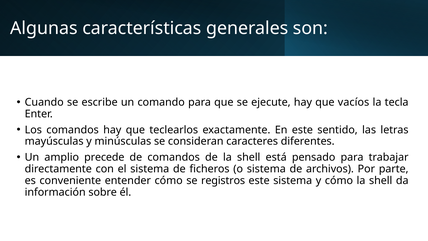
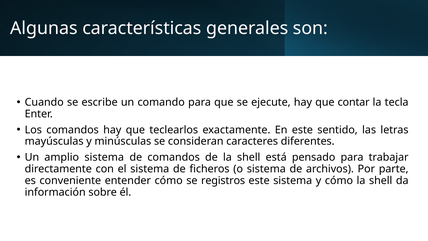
vacíos: vacíos -> contar (354, 102)
amplio precede: precede -> sistema (104, 157)
